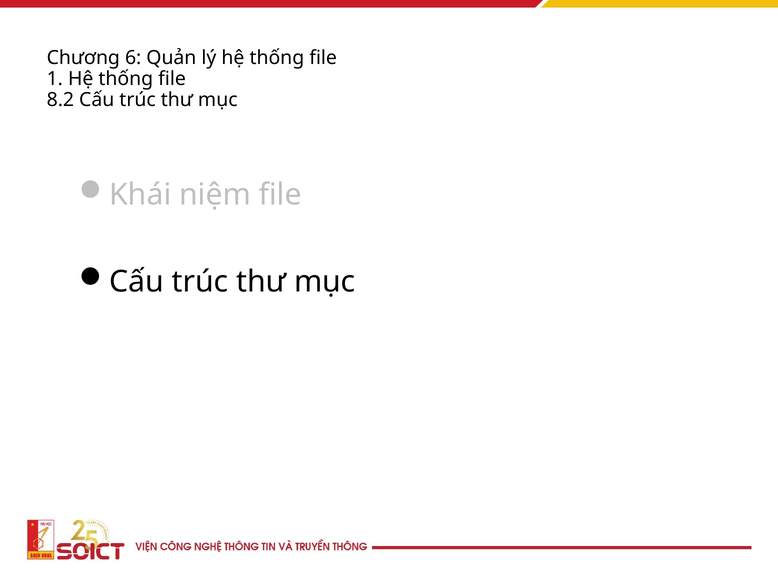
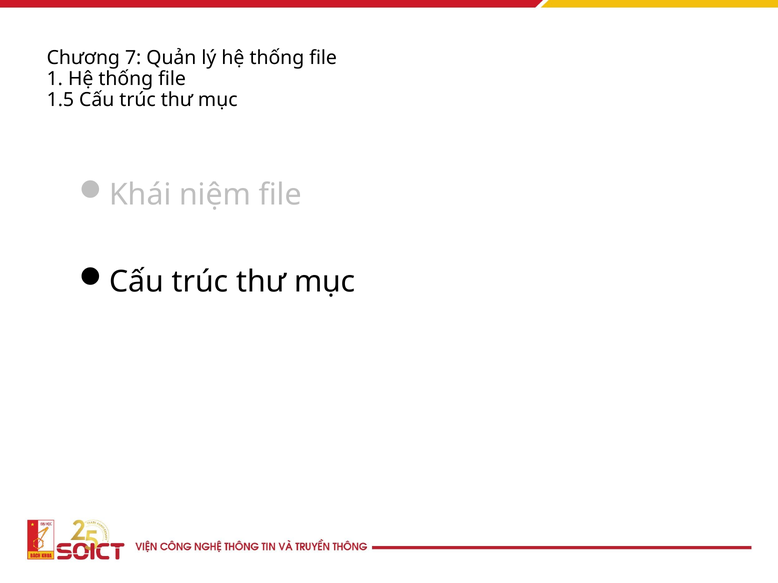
6: 6 -> 7 (133, 58)
8.2: 8.2 -> 1.5 (60, 100)
